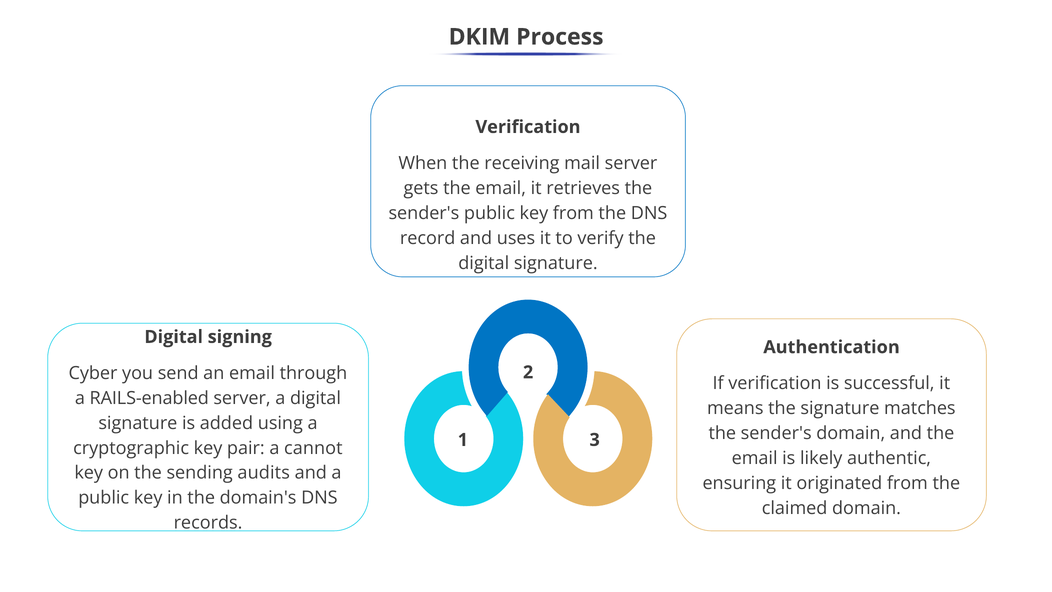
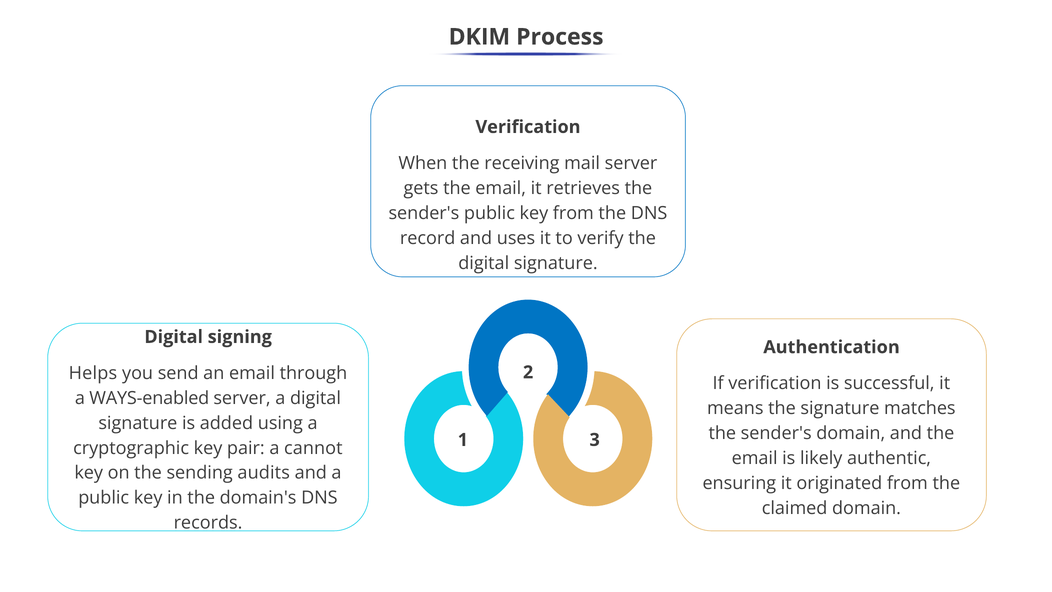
Cyber: Cyber -> Helps (93, 373)
RAILS-enabled: RAILS-enabled -> WAYS-enabled (149, 398)
